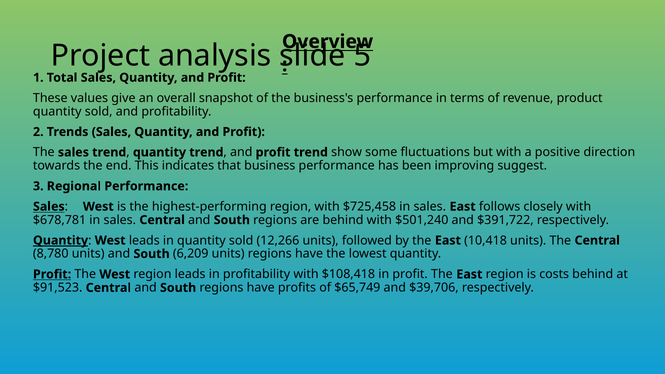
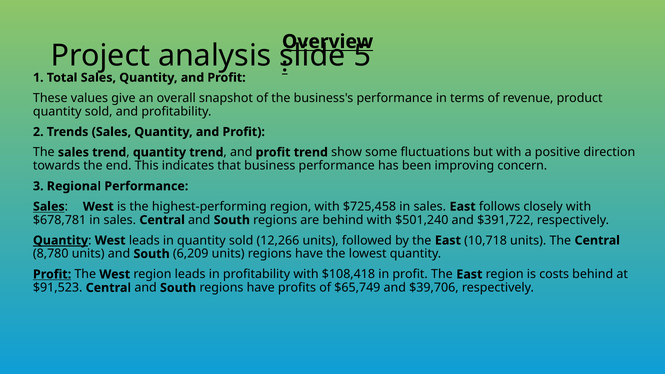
suggest: suggest -> concern (522, 166)
10,418: 10,418 -> 10,718 (486, 240)
